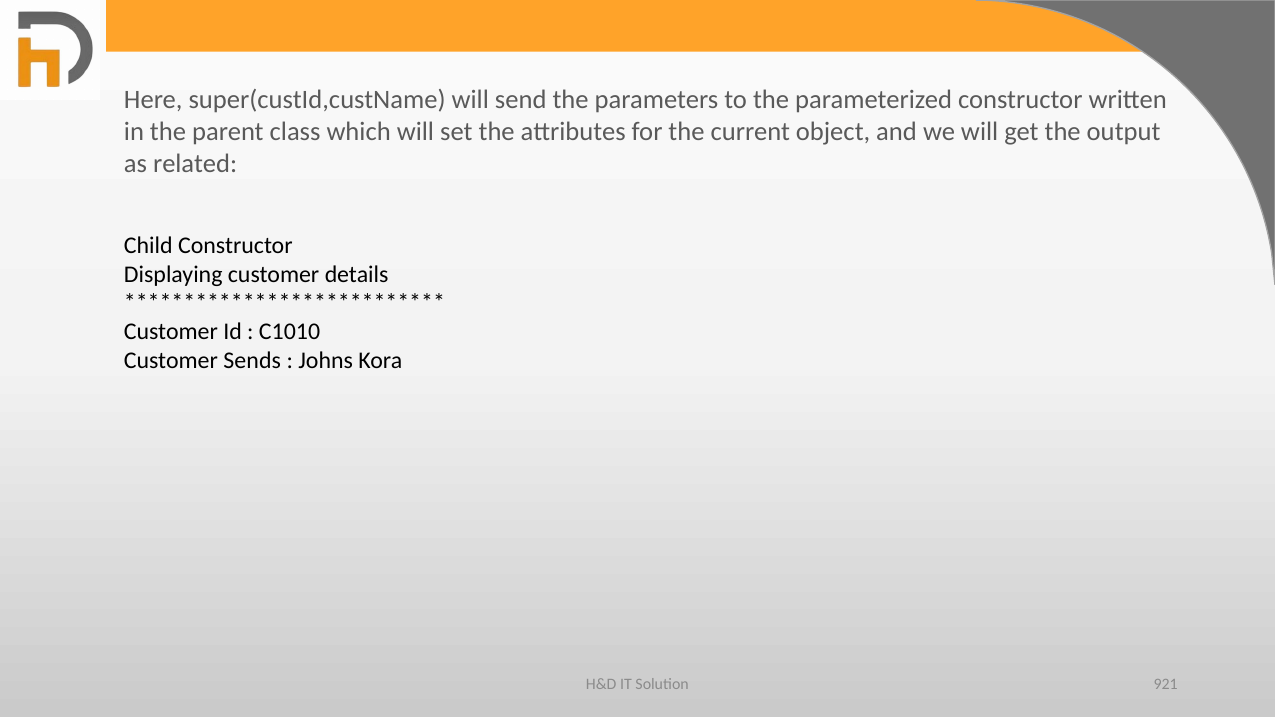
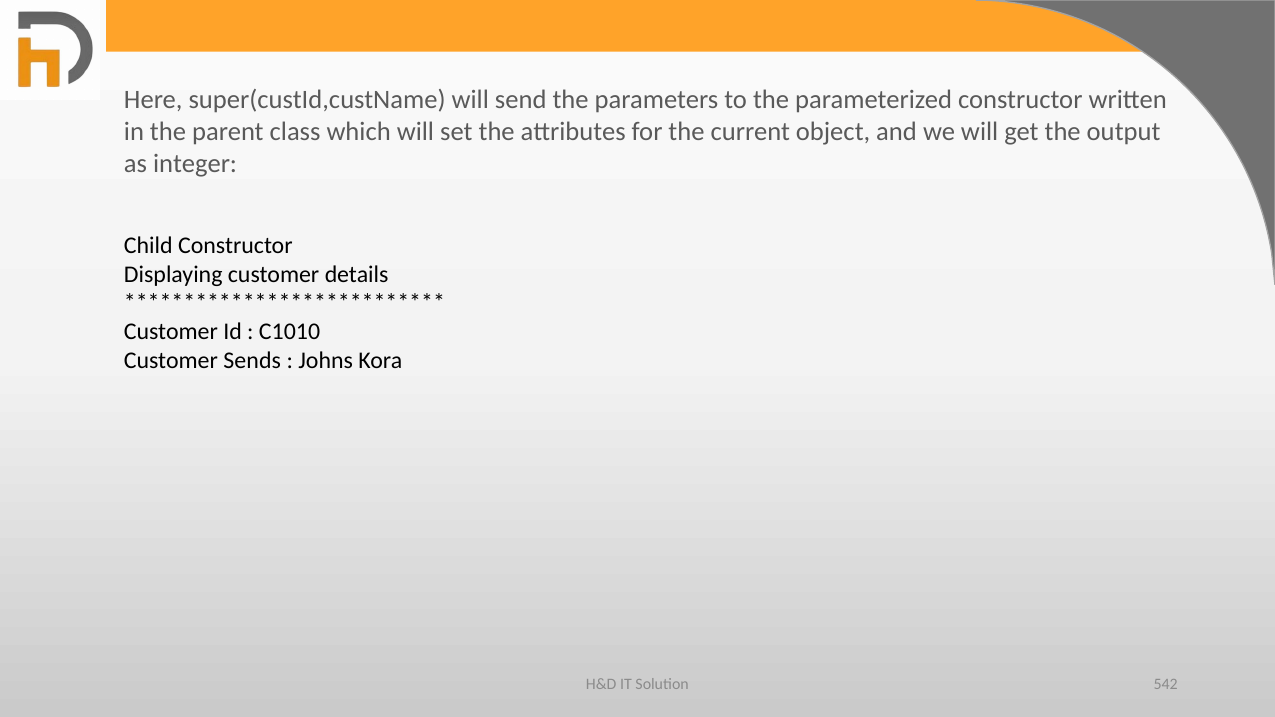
related: related -> integer (195, 164)
921: 921 -> 542 (1166, 685)
